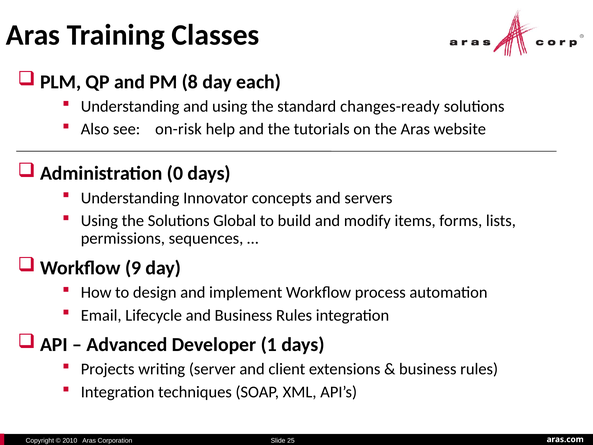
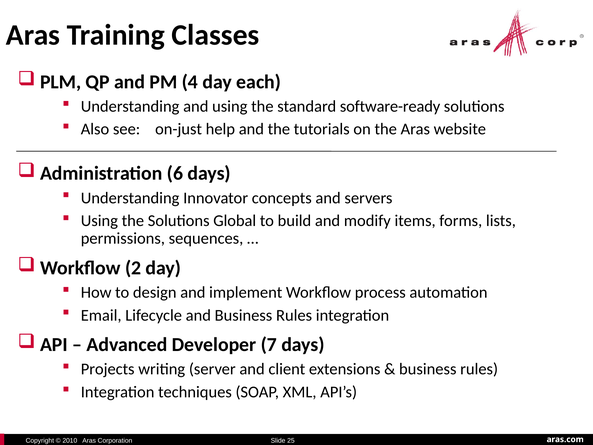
8: 8 -> 4 (190, 82)
changes-ready: changes-ready -> software-ready (390, 106)
on-risk: on-risk -> on-just (179, 129)
0: 0 -> 6 (175, 173)
9: 9 -> 2 (133, 268)
1: 1 -> 7 (269, 344)
